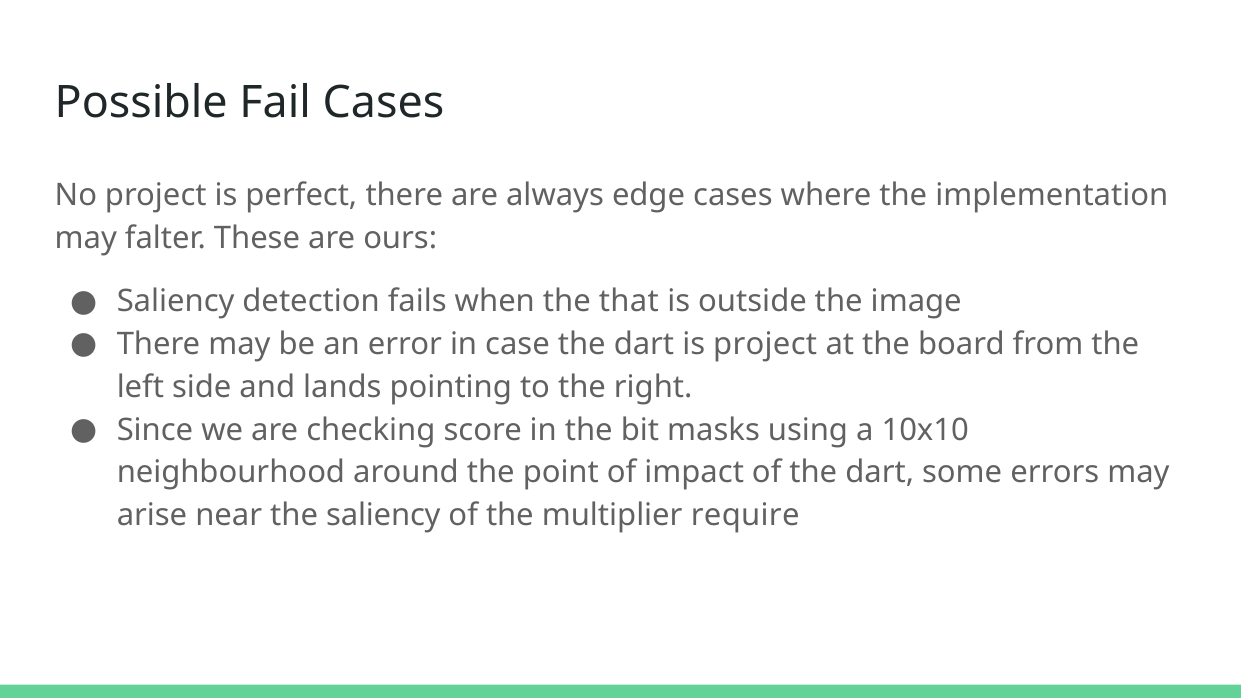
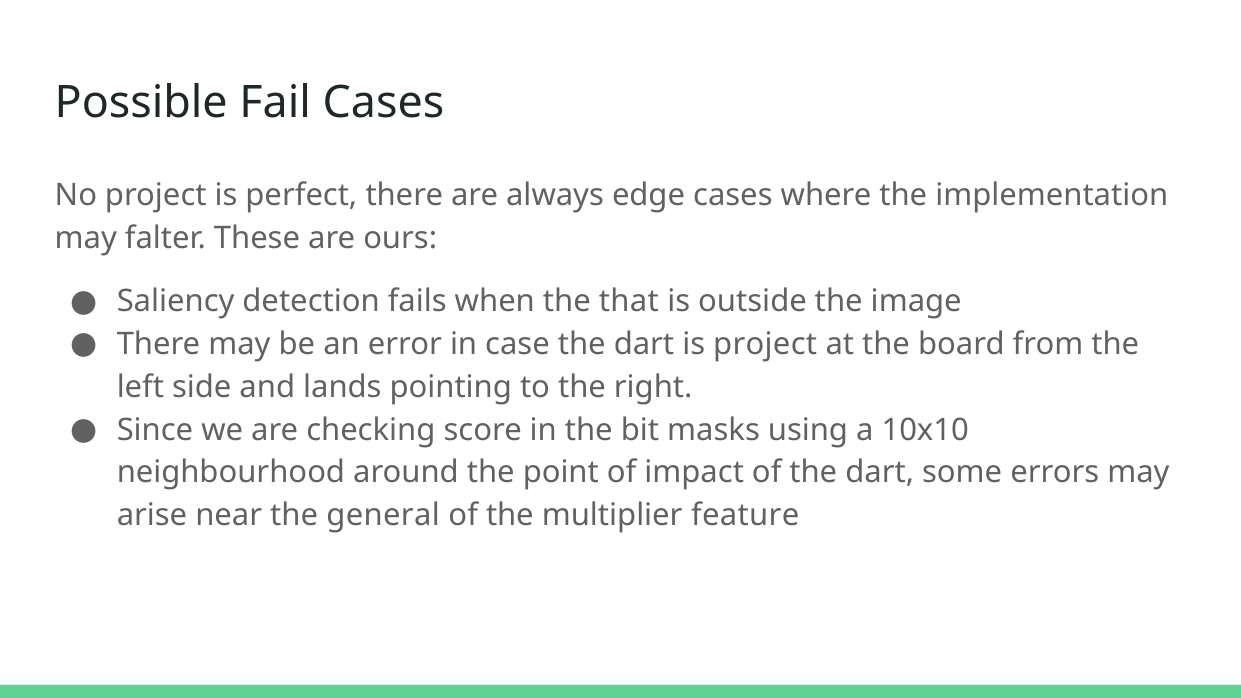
the saliency: saliency -> general (383, 515)
require: require -> feature (745, 515)
